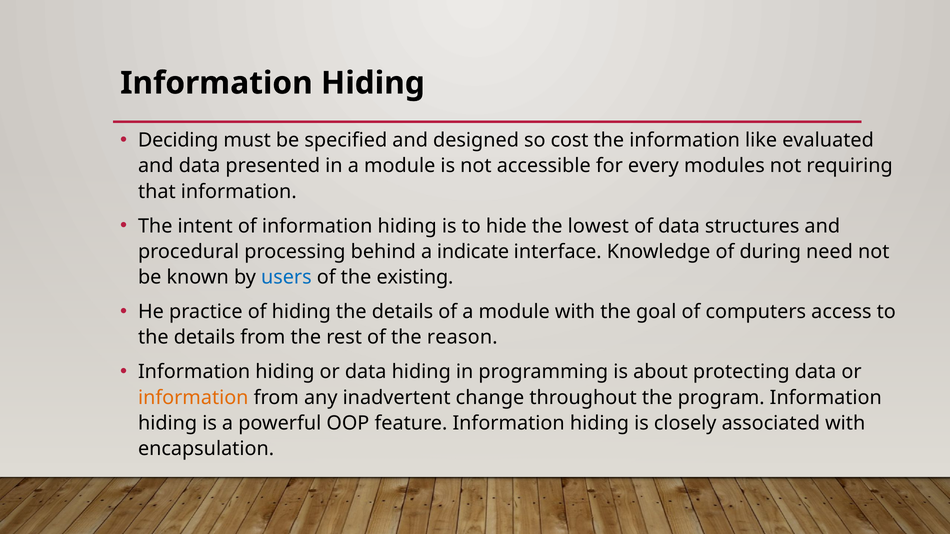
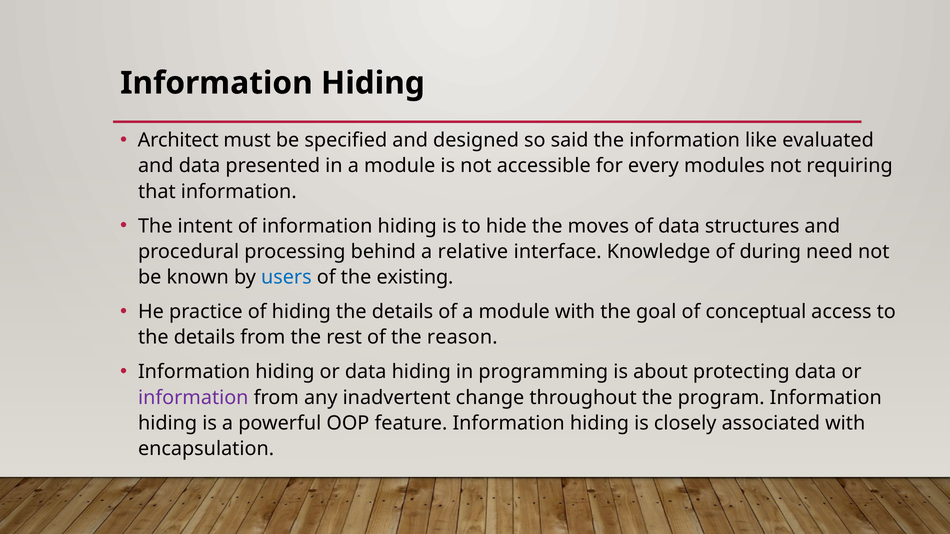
Deciding: Deciding -> Architect (178, 140)
cost: cost -> said (570, 140)
lowest: lowest -> moves (598, 226)
indicate: indicate -> relative (473, 252)
computers: computers -> conceptual (756, 312)
information colour: orange -> purple (193, 398)
